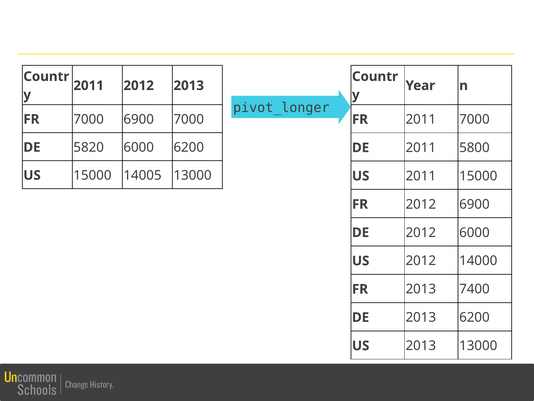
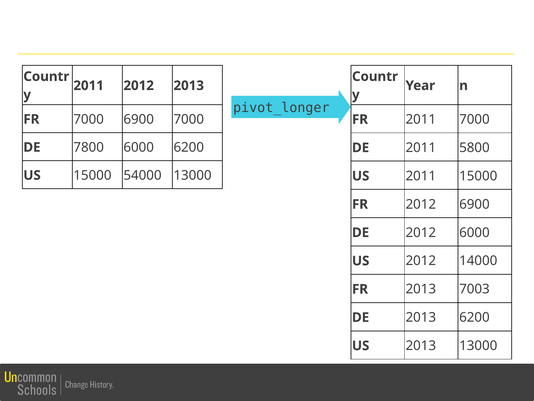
5820: 5820 -> 7800 (89, 147)
14005: 14005 -> 54000 (143, 175)
7400: 7400 -> 7003 (474, 289)
